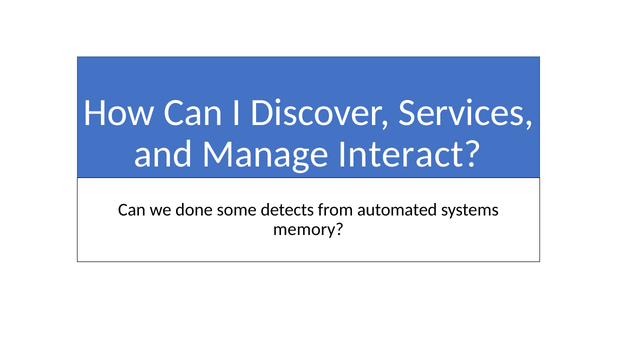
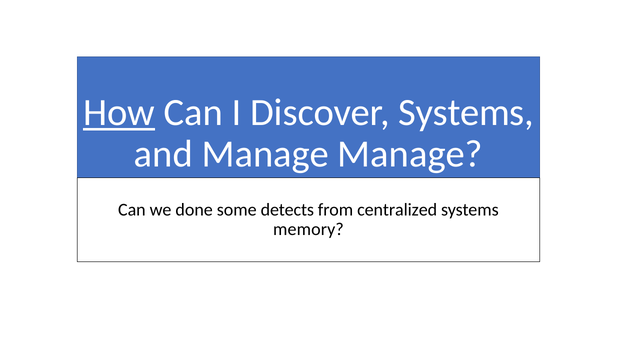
How underline: none -> present (119, 113)
Discover Services: Services -> Systems (466, 113)
Manage Interact: Interact -> Manage (410, 154)
automated: automated -> centralized (397, 210)
